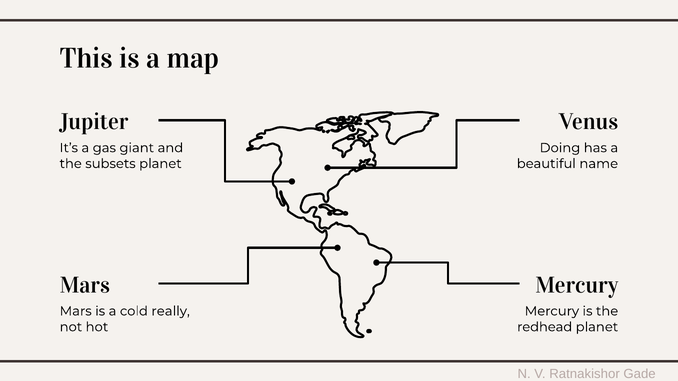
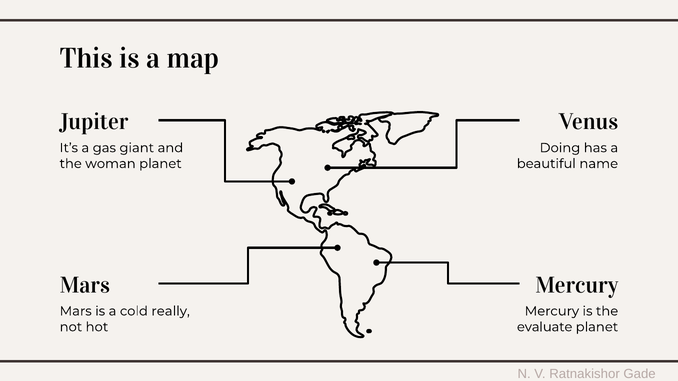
subsets: subsets -> woman (110, 164)
redhead: redhead -> evaluate (545, 327)
